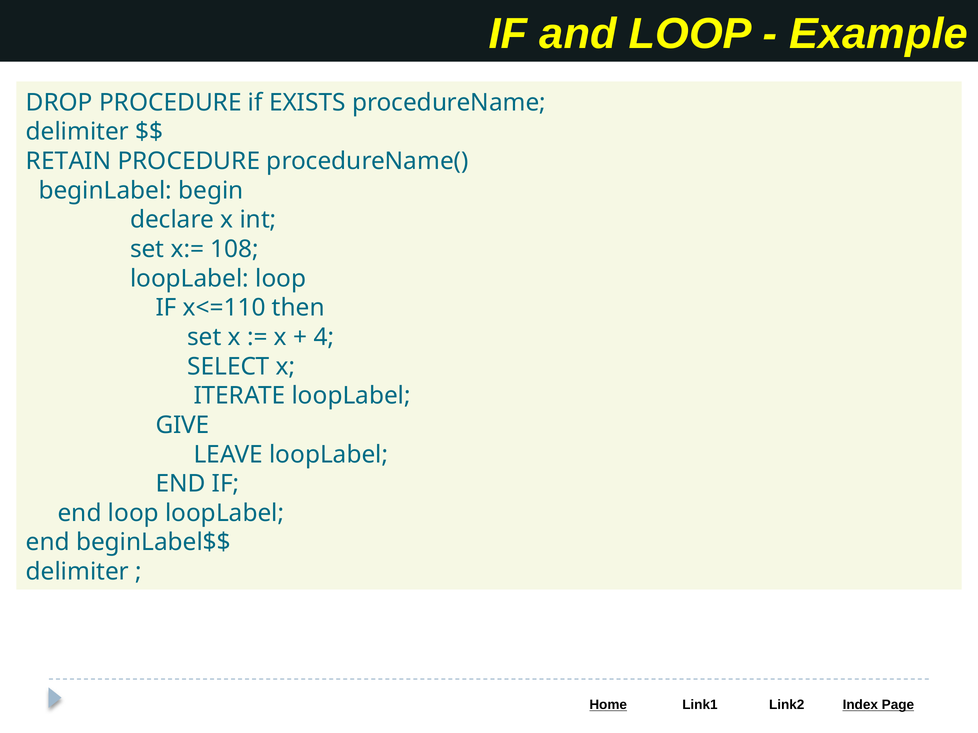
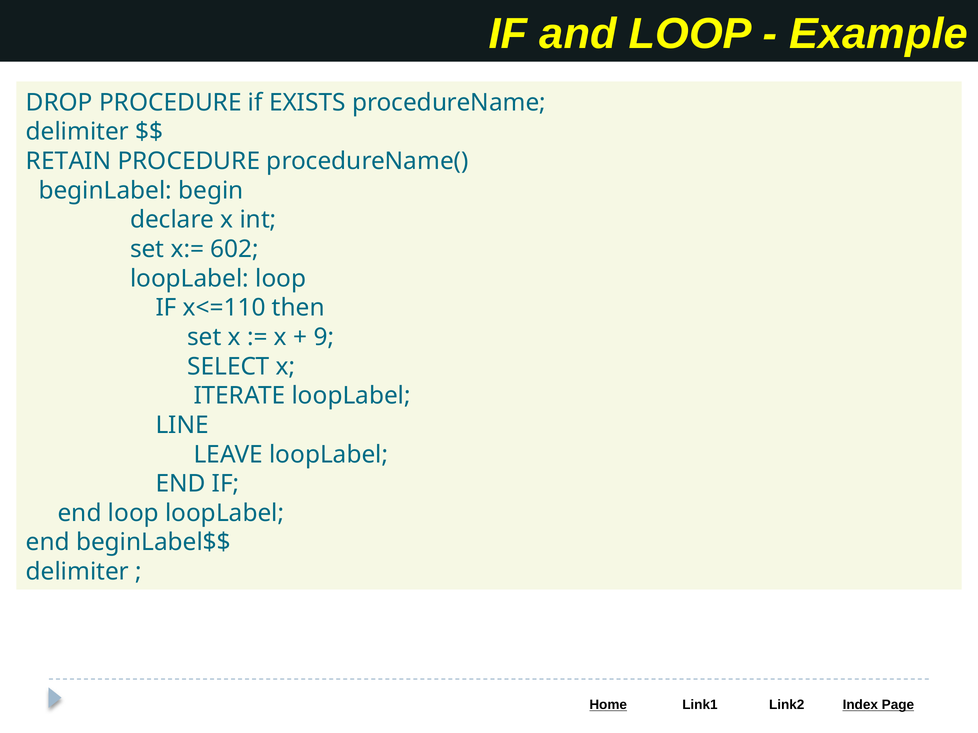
108: 108 -> 602 (235, 249)
4: 4 -> 9 (324, 337)
GIVE: GIVE -> LINE (182, 425)
